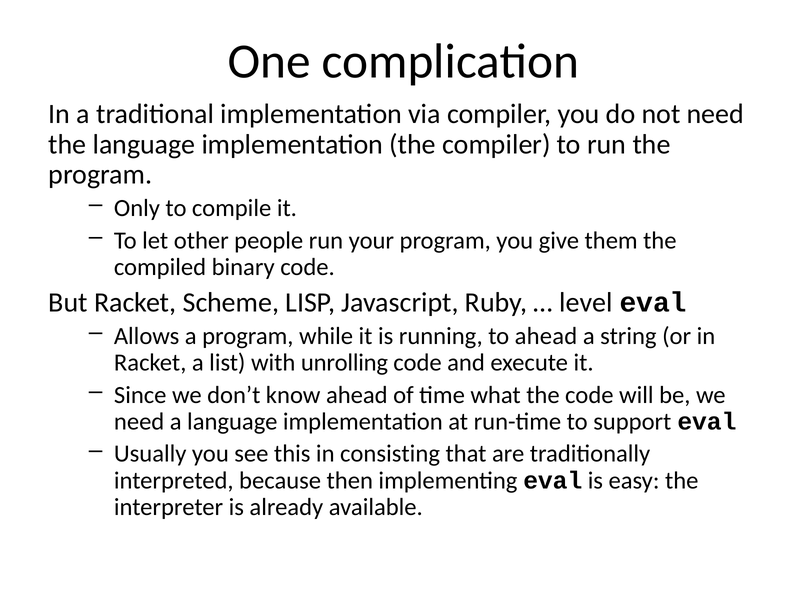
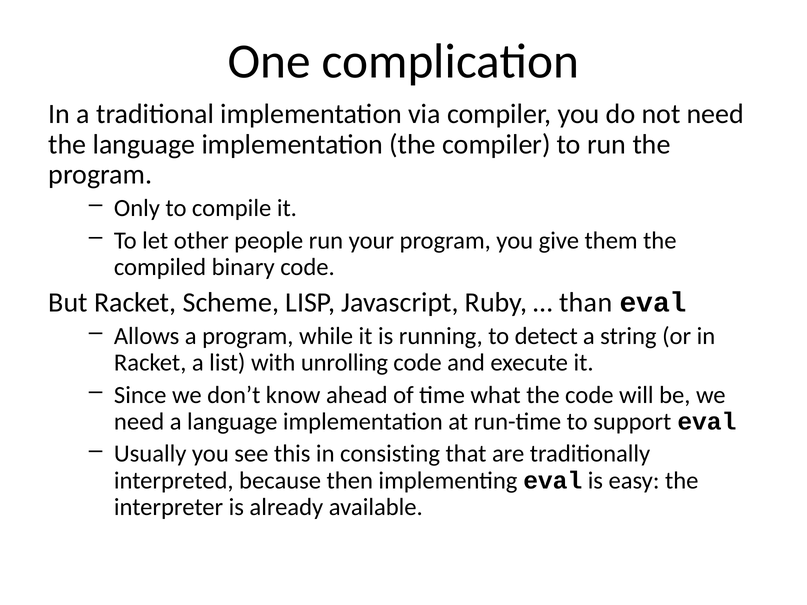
level: level -> than (586, 302)
to ahead: ahead -> detect (546, 336)
